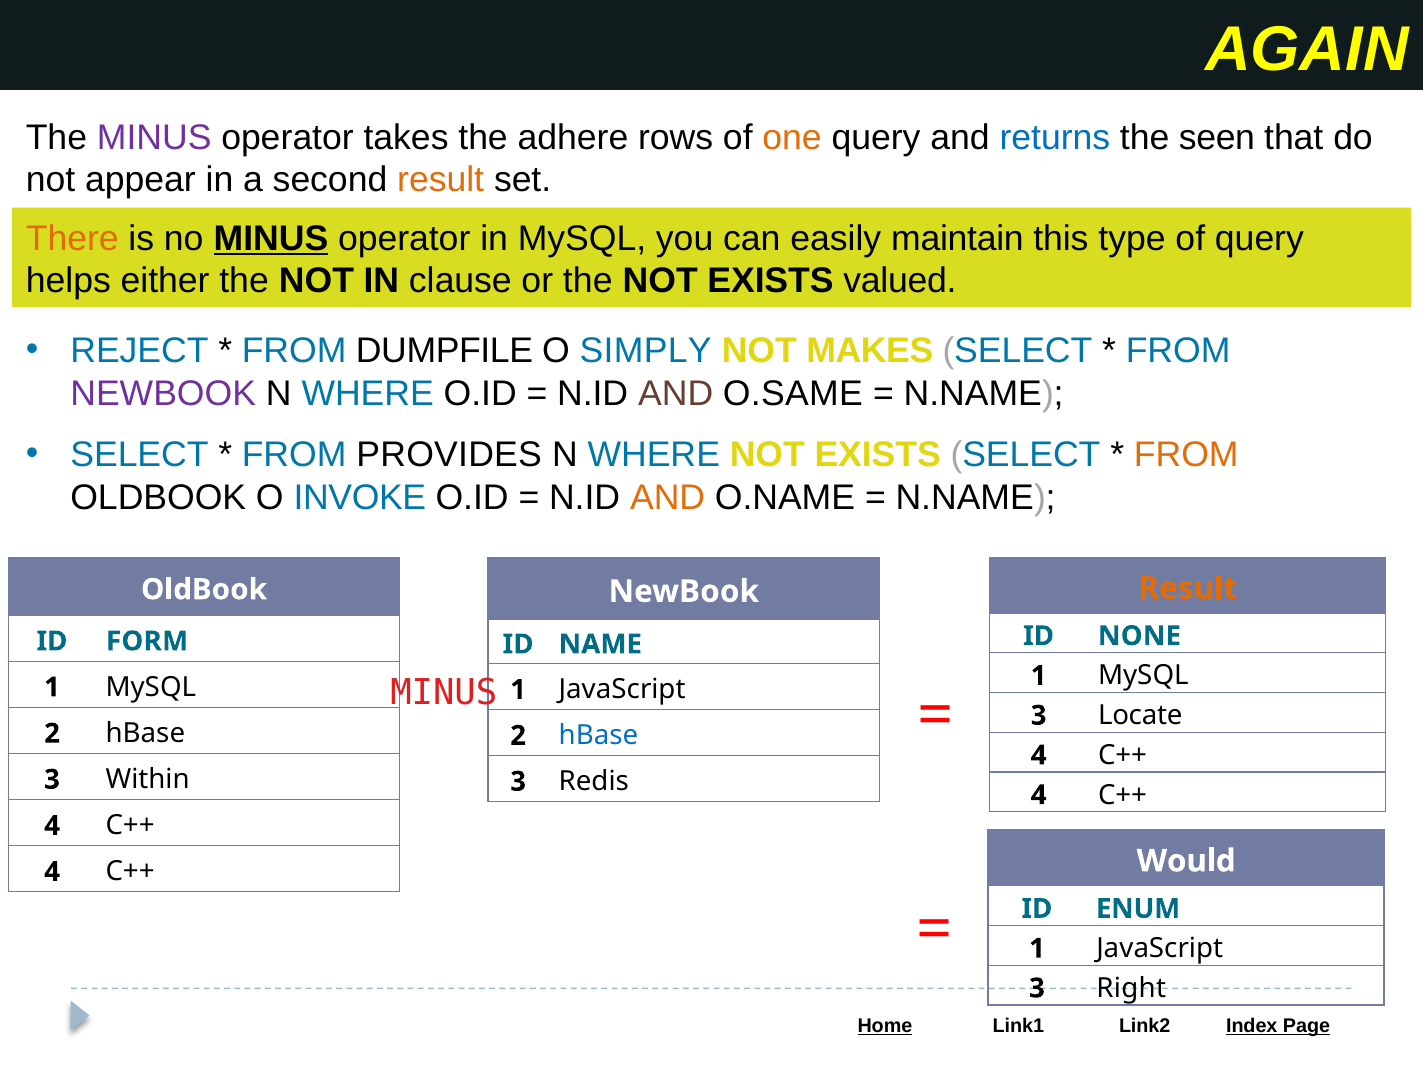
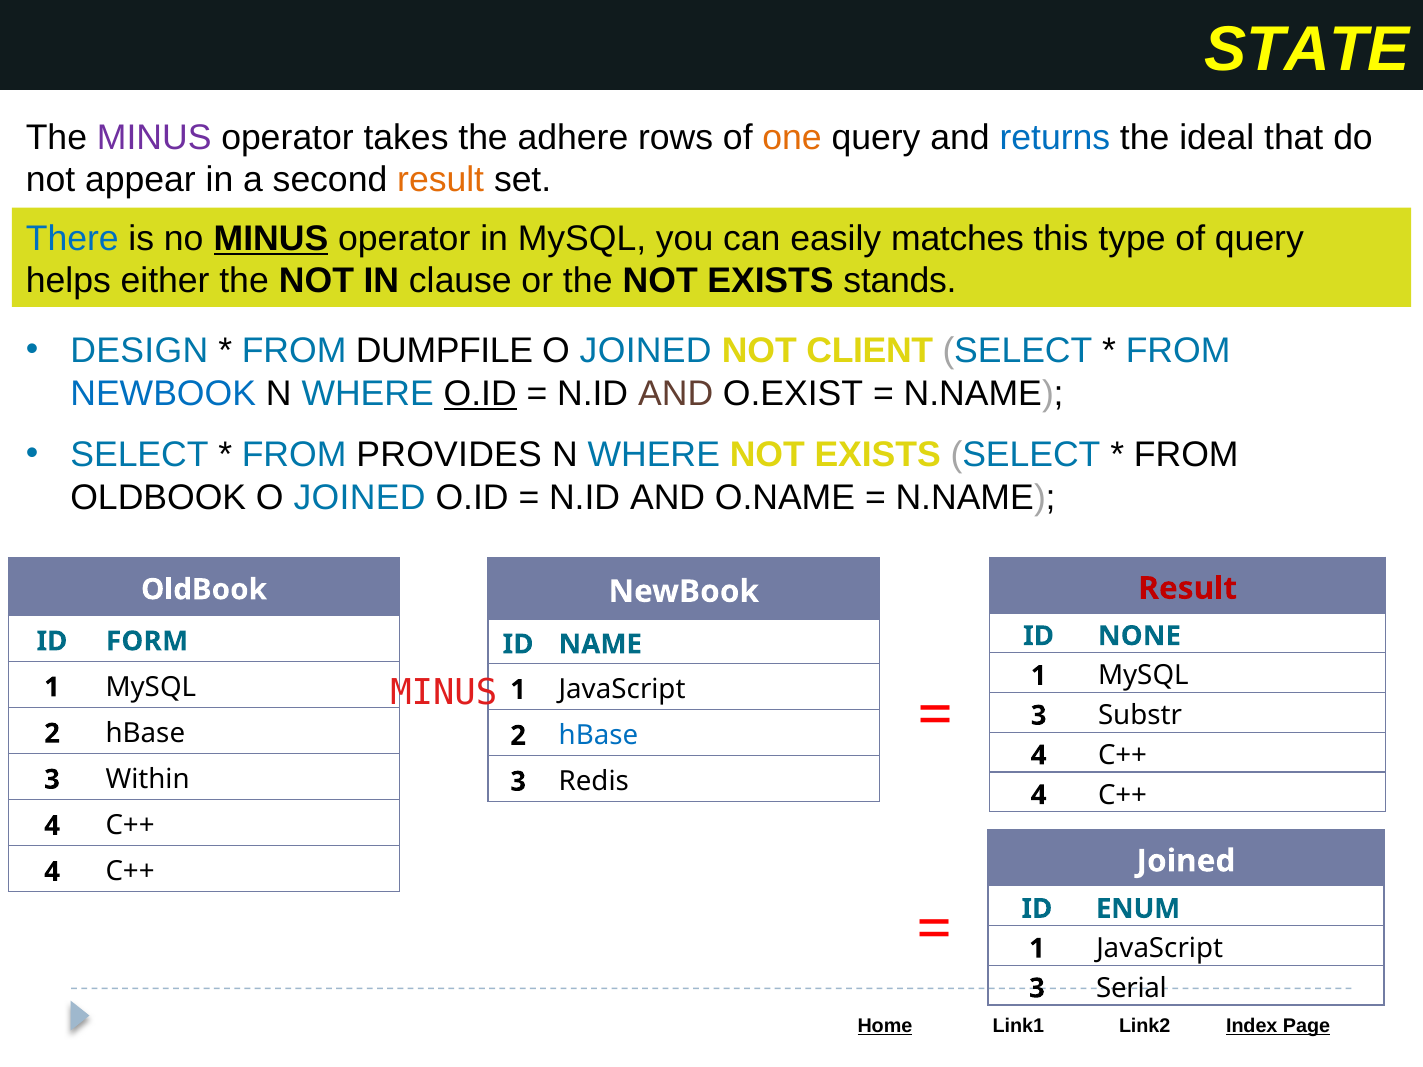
AGAIN: AGAIN -> STATE (1307, 49)
seen: seen -> ideal (1217, 138)
There colour: orange -> blue (72, 239)
maintain: maintain -> matches (957, 239)
valued: valued -> stands (900, 281)
REJECT: REJECT -> DESIGN (139, 351)
SIMPLY: SIMPLY -> JOINED (646, 351)
MAKES: MAKES -> CLIENT (870, 351)
NEWBOOK colour: purple -> blue (163, 394)
O.ID underline: none -> present (480, 394)
O.SAME: O.SAME -> O.EXIST (793, 394)
FROM colour: orange -> black (1186, 455)
OLDBOOK O INVOKE: INVOKE -> JOINED (360, 498)
AND colour: orange -> black (668, 498)
Result colour: orange -> red (1188, 588)
Locate: Locate -> Substr (1140, 716)
Would: Would -> Joined (1186, 861)
Right: Right -> Serial (1132, 988)
